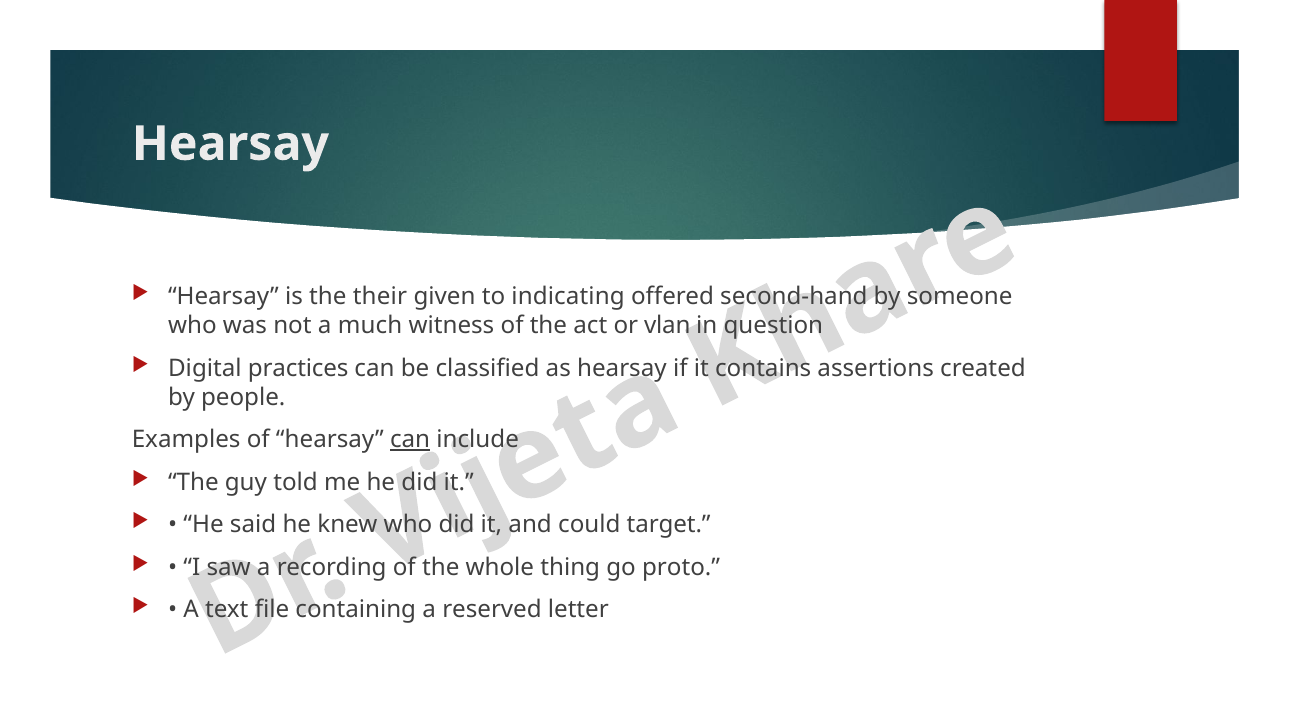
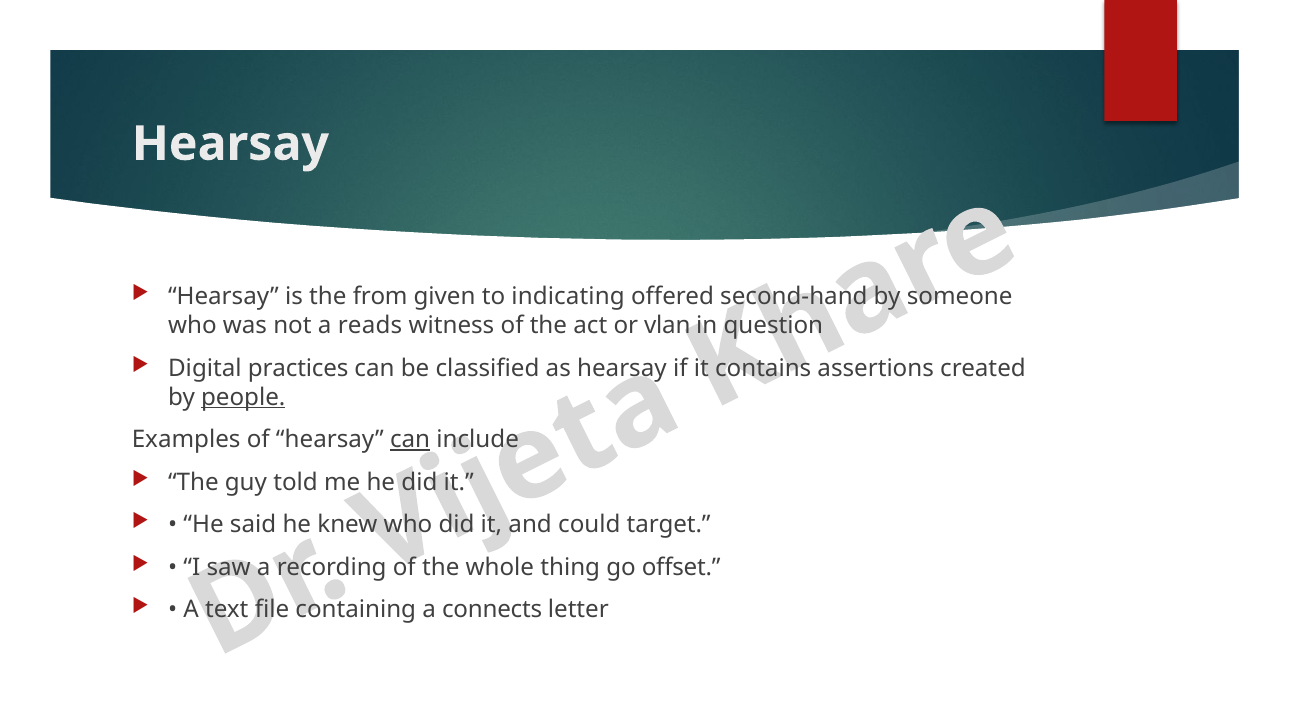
their: their -> from (380, 297)
much: much -> reads (370, 326)
people underline: none -> present (243, 397)
proto: proto -> offset (681, 567)
reserved: reserved -> connects (492, 609)
